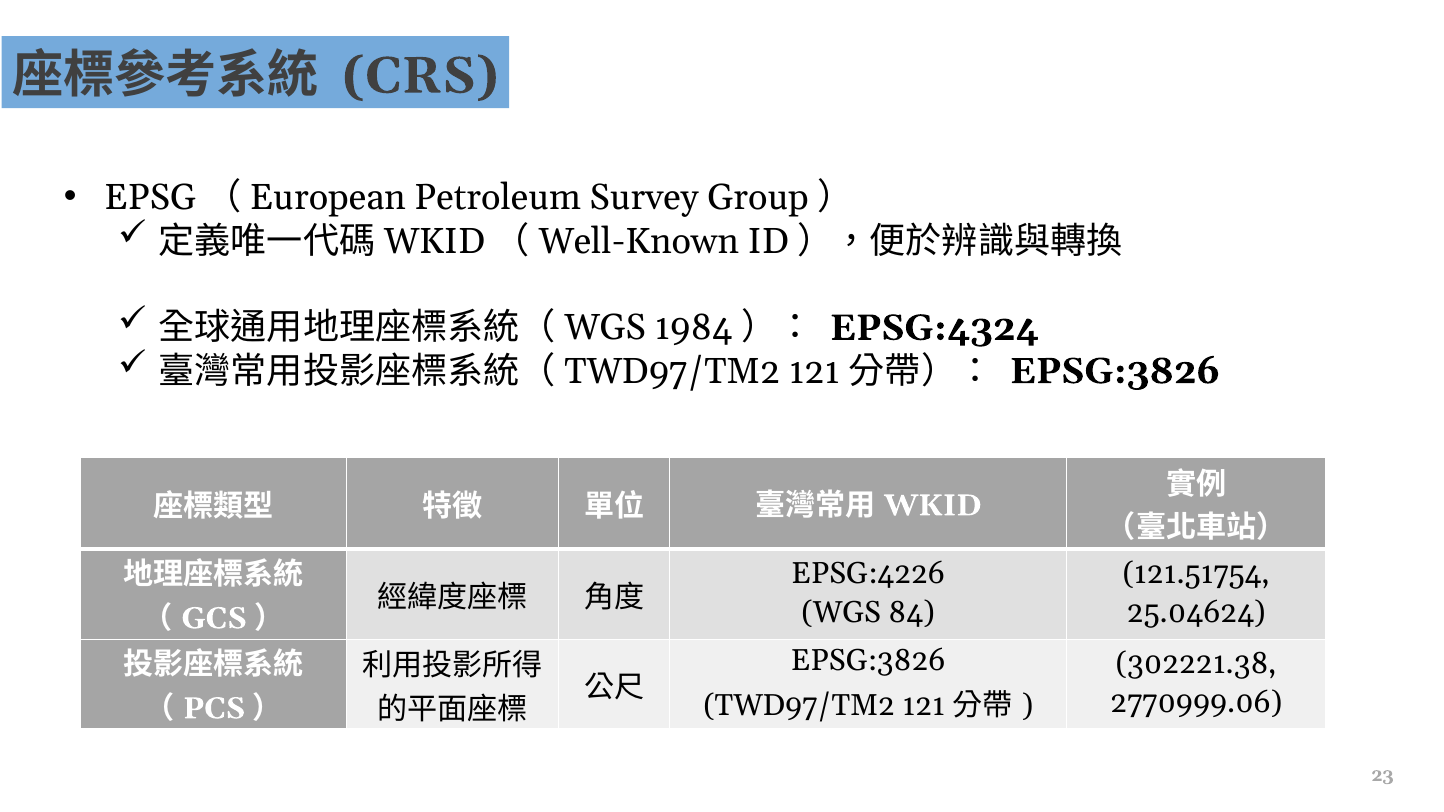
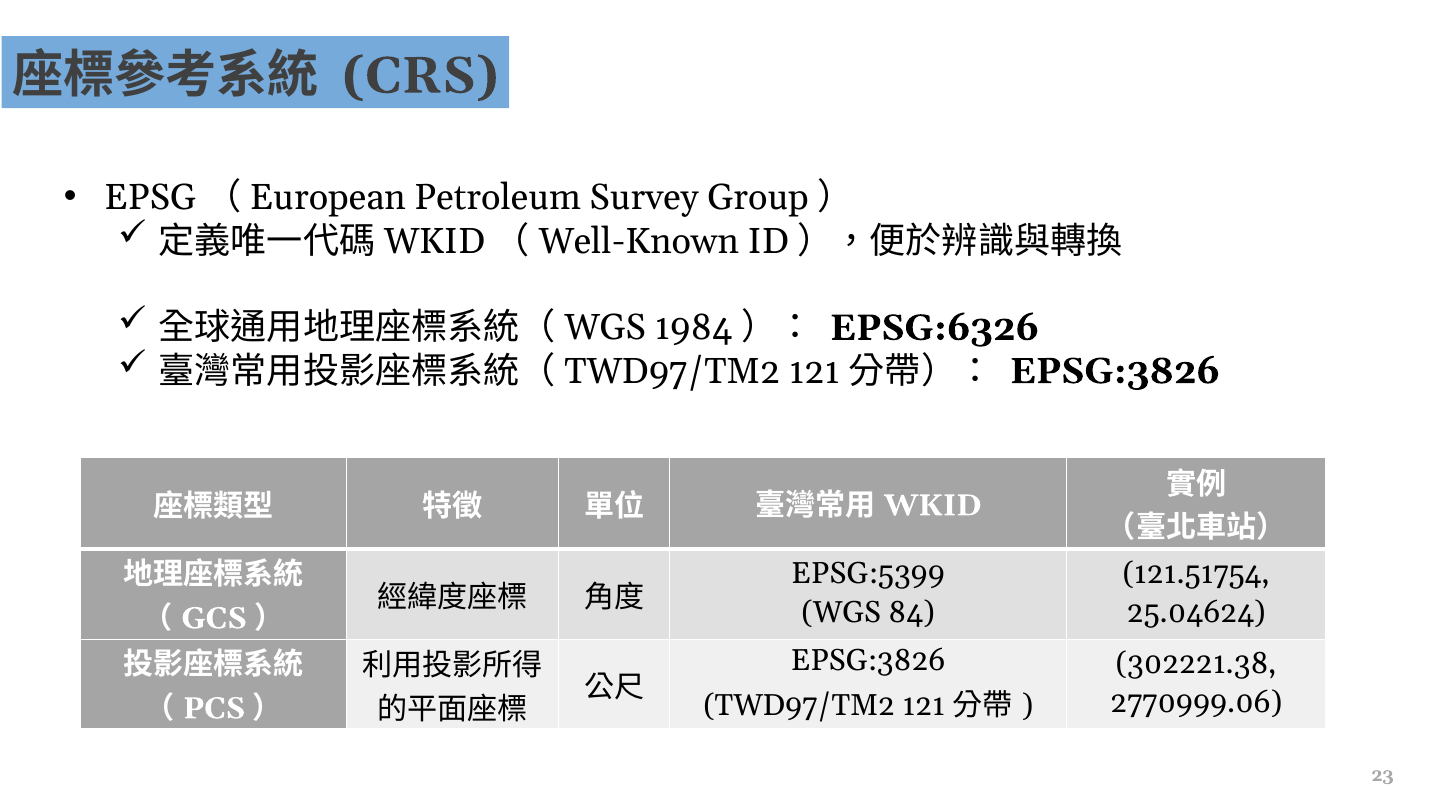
EPSG:4324: EPSG:4324 -> EPSG:6326 (934, 328)
EPSG:4226: EPSG:4226 -> EPSG:5399 (868, 574)
